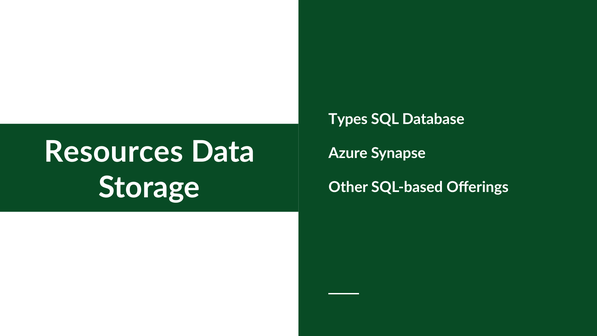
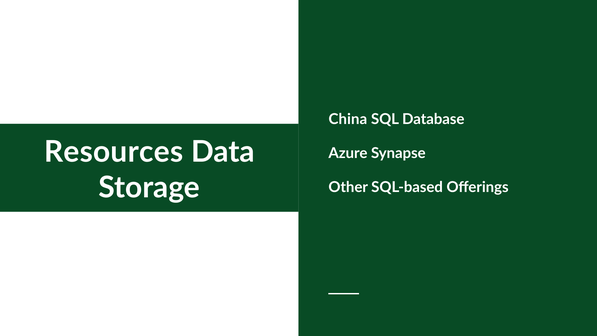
Types: Types -> China (348, 119)
